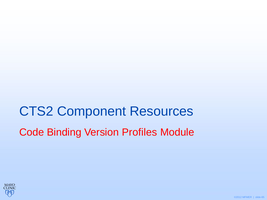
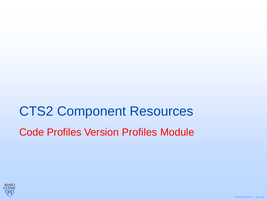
Code Binding: Binding -> Profiles (64, 132)
